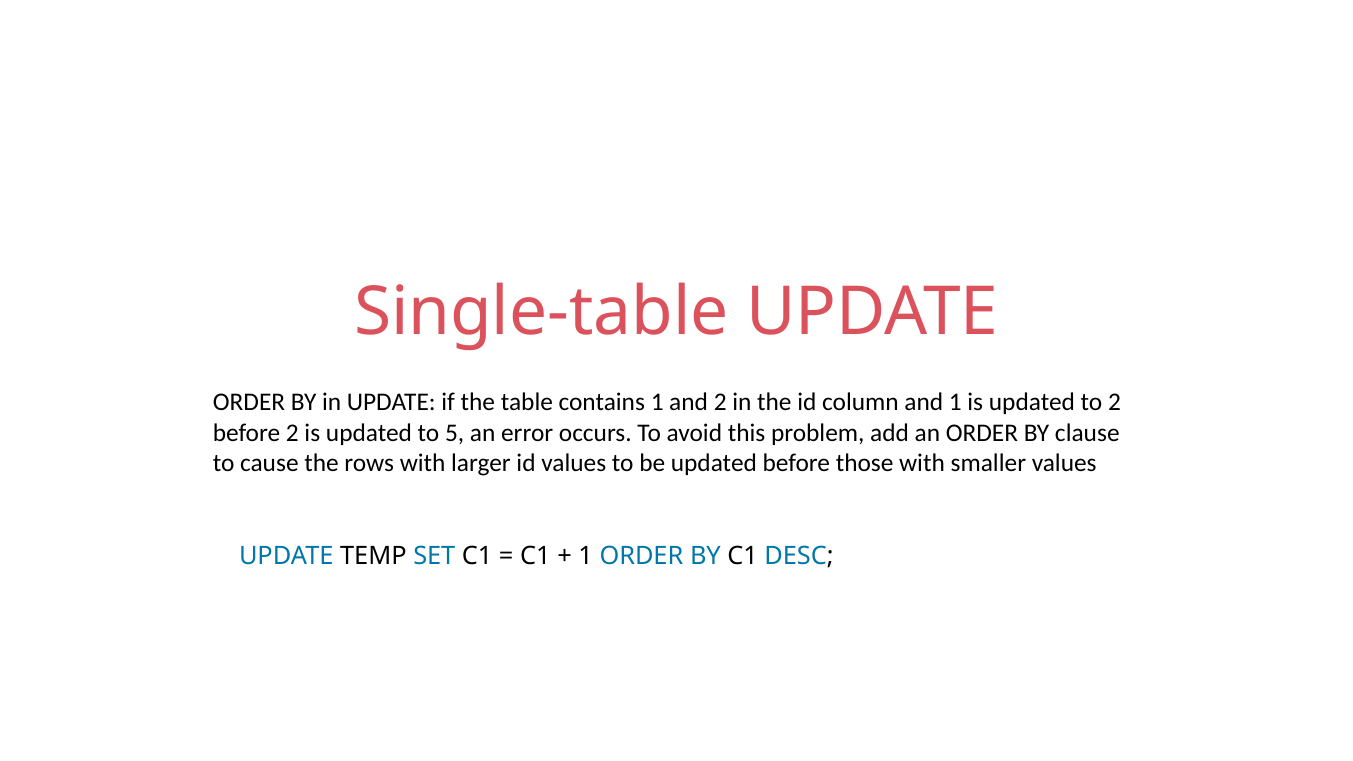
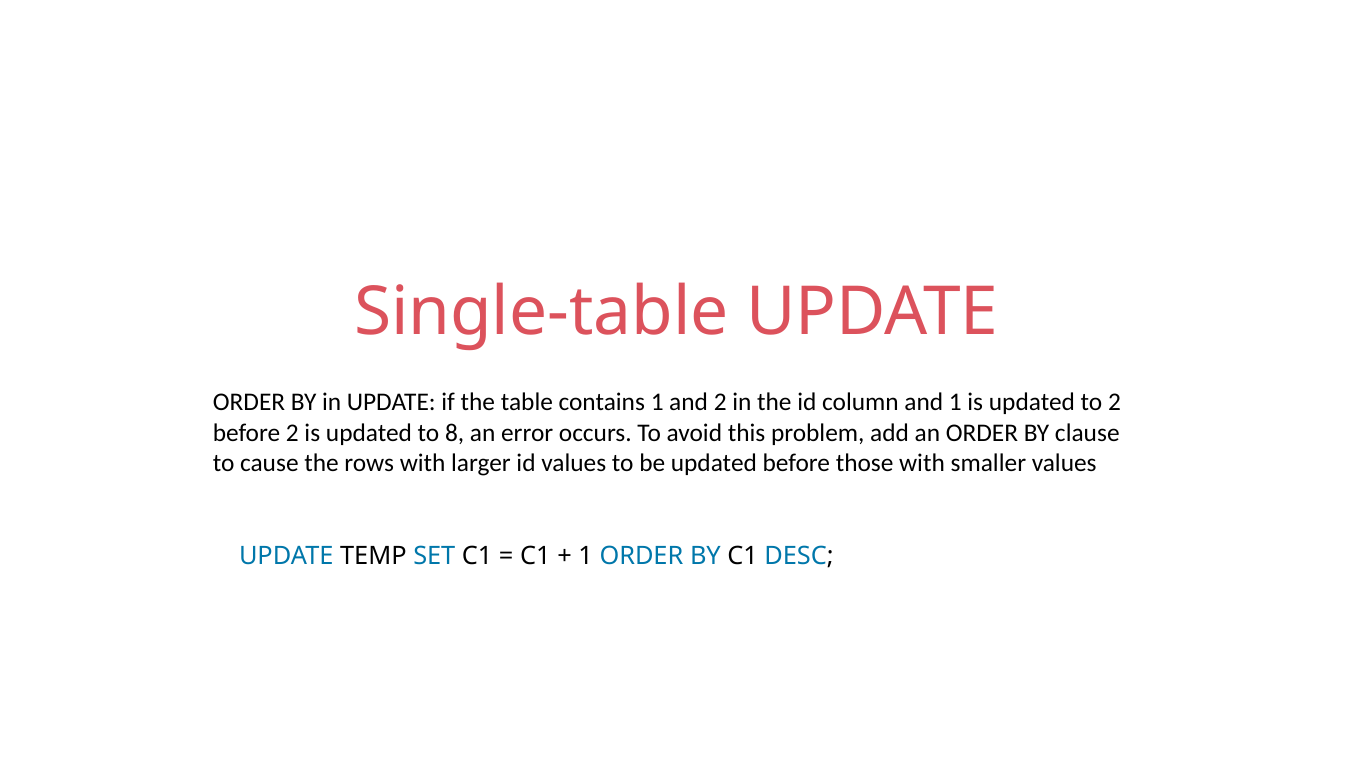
5: 5 -> 8 (455, 433)
